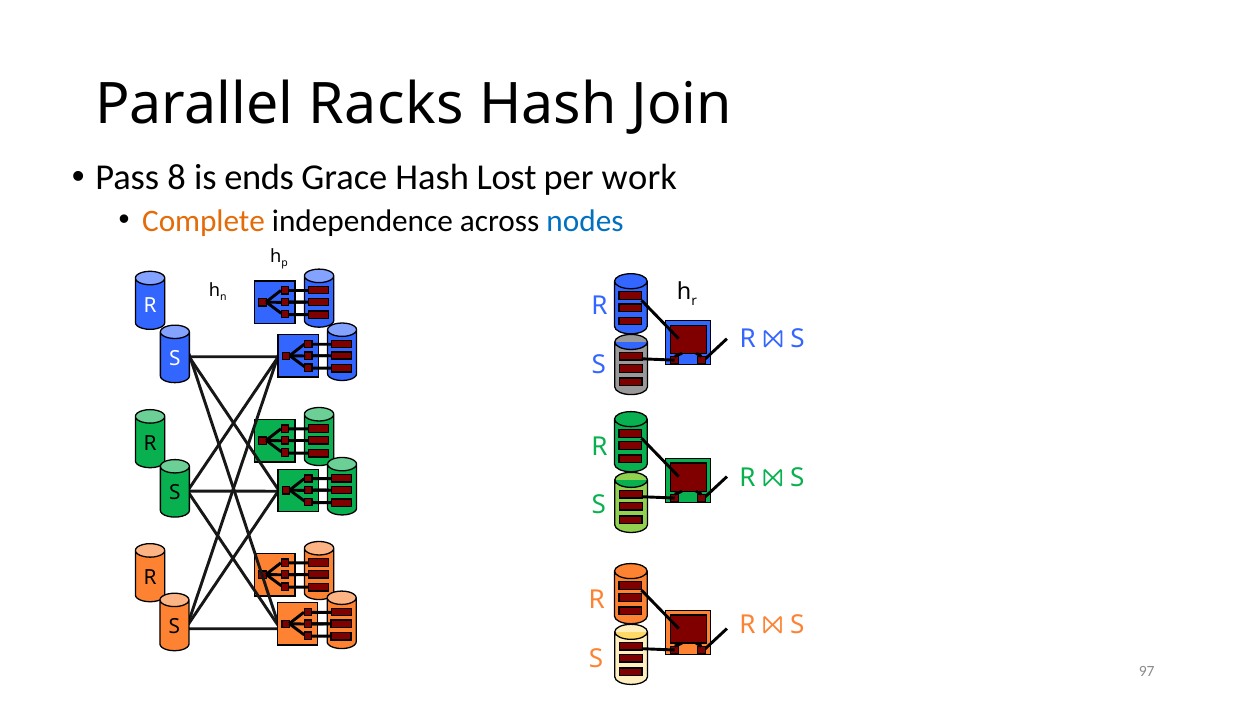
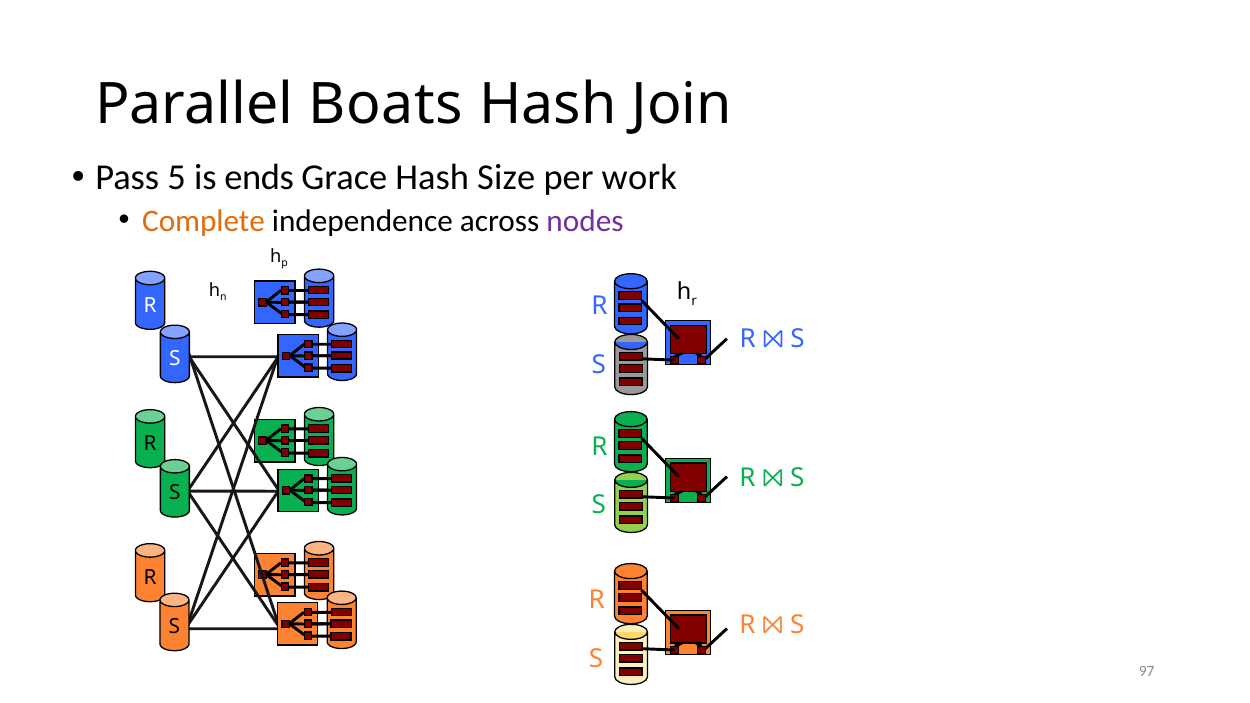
Racks: Racks -> Boats (386, 105)
8: 8 -> 5 (177, 178)
Lost: Lost -> Size (506, 178)
nodes colour: blue -> purple (585, 221)
